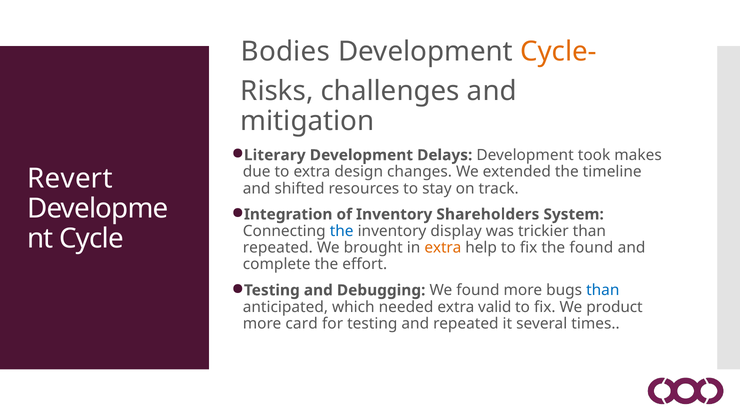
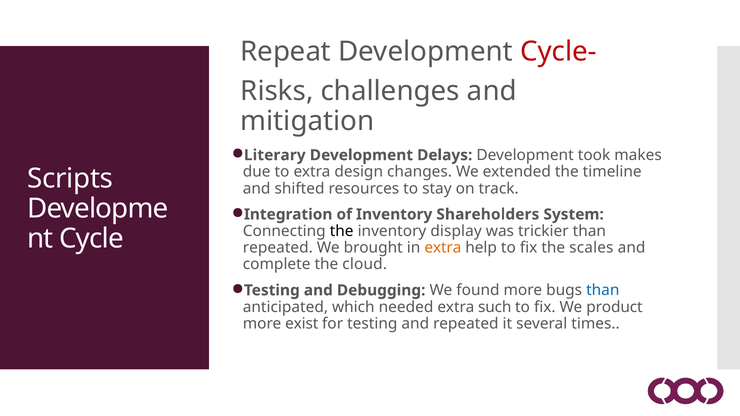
Bodies: Bodies -> Repeat (286, 52)
Cycle- colour: orange -> red (558, 52)
Revert: Revert -> Scripts (70, 179)
the colour: blue -> black (342, 231)
the found: found -> scales (591, 248)
effort: effort -> cloud (365, 265)
valid: valid -> such (495, 307)
card: card -> exist (302, 324)
